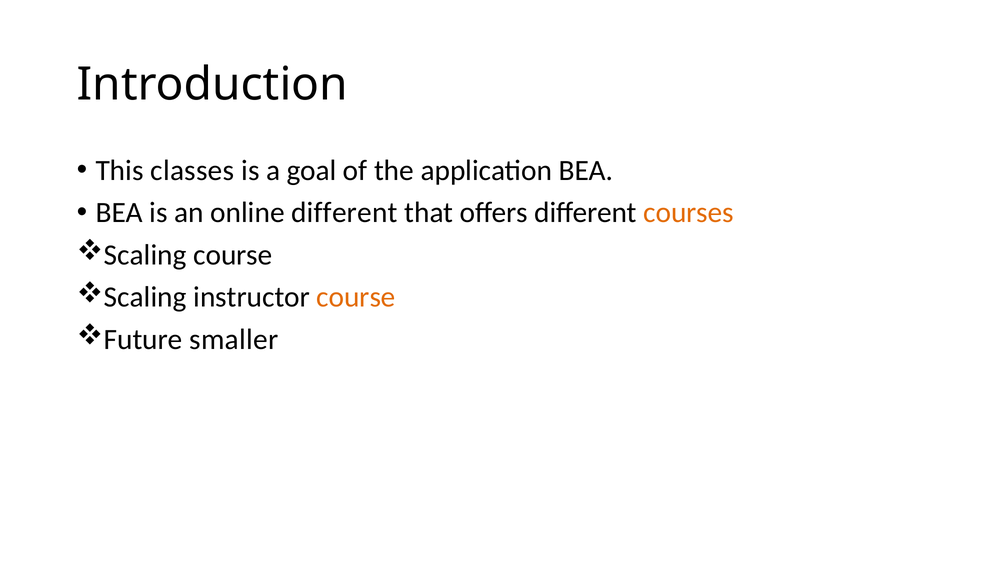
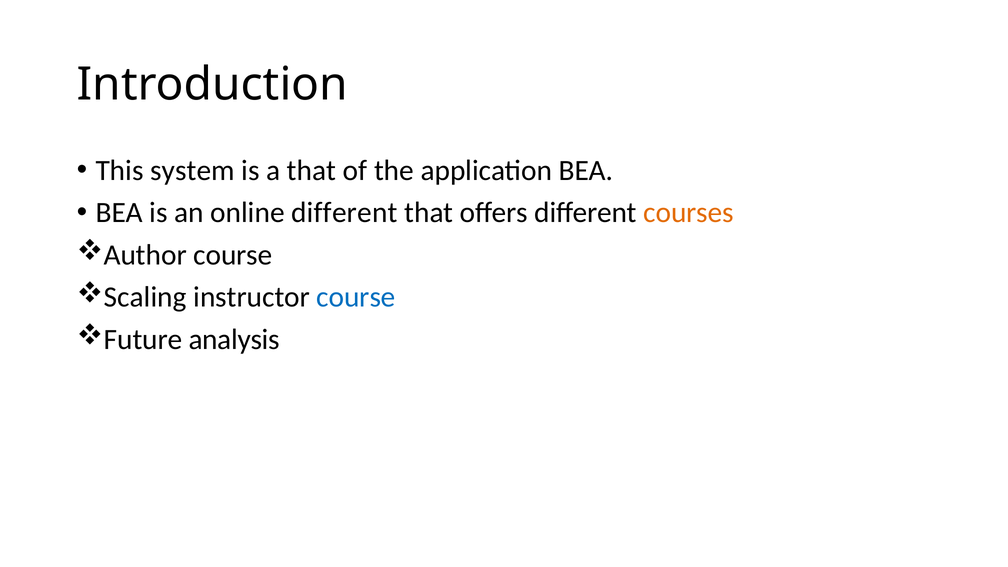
classes: classes -> system (192, 170)
a goal: goal -> that (312, 170)
Scaling: Scaling -> Author (145, 255)
course colour: orange -> blue (356, 297)
smaller: smaller -> analysis (234, 339)
